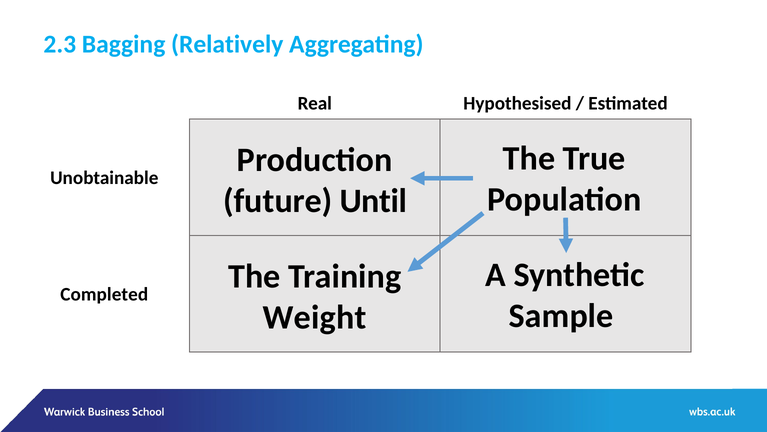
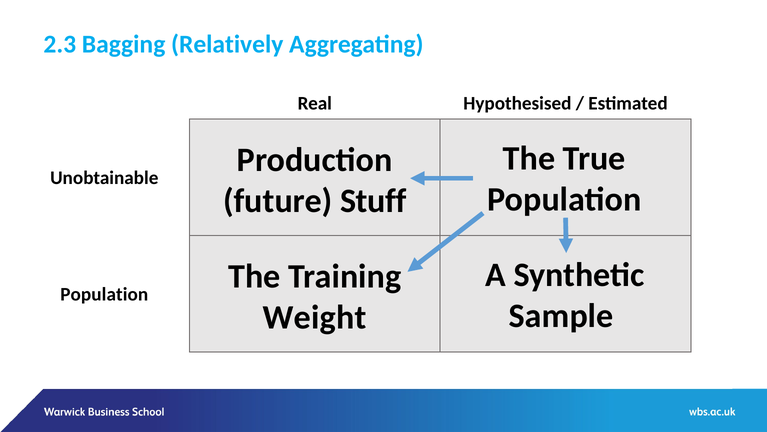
Until: Until -> Stuff (373, 201)
Completed: Completed -> Population (104, 294)
